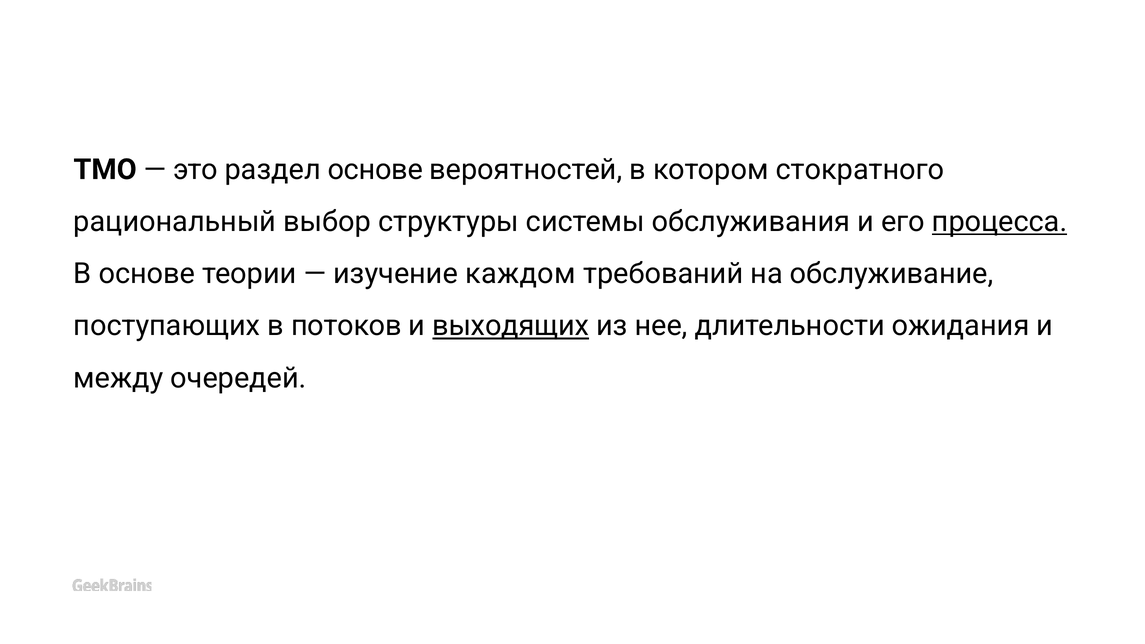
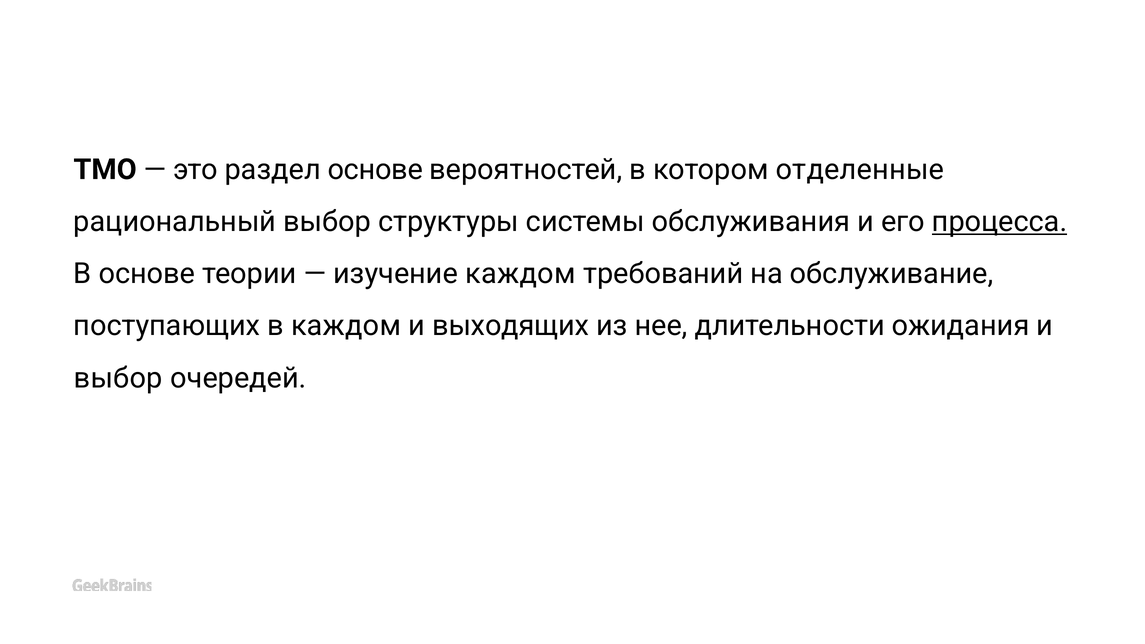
стократного: стократного -> отделенные (860, 170)
в потоков: потоков -> каждом (346, 326)
выходящих underline: present -> none (511, 326)
между: между -> выбор (118, 378)
